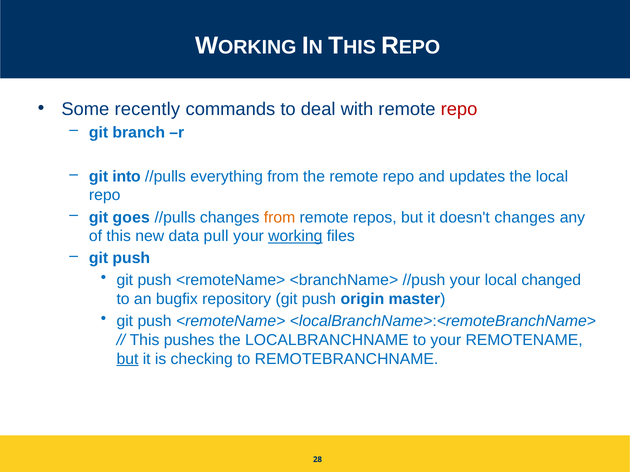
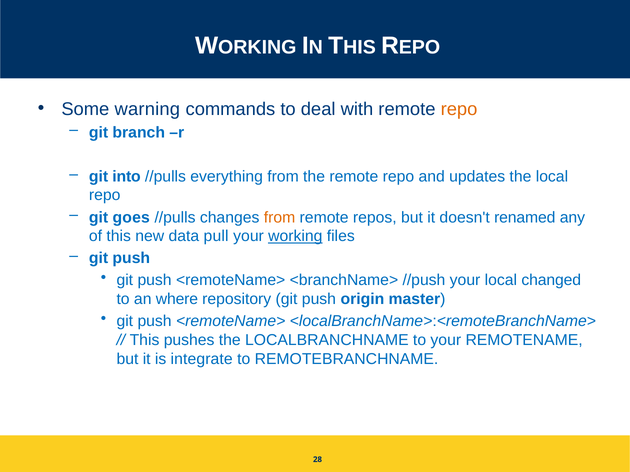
recently: recently -> warning (147, 109)
repo colour: red -> orange (459, 109)
doesn't changes: changes -> renamed (525, 218)
bugfix: bugfix -> where (177, 299)
but underline: present -> none (127, 359)
checking: checking -> integrate (202, 359)
